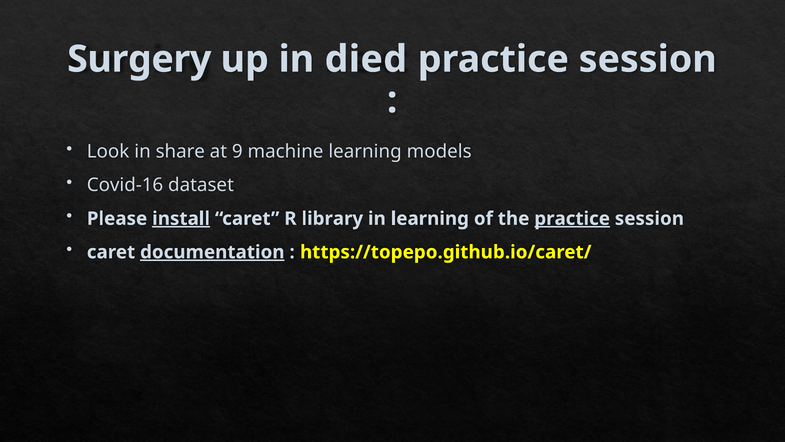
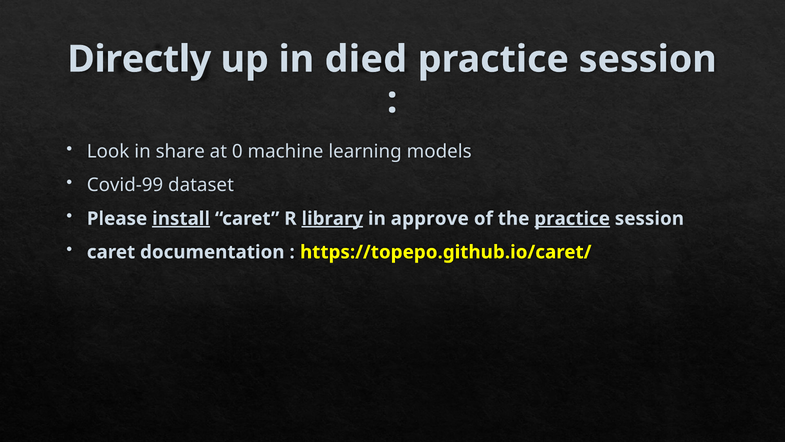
Surgery: Surgery -> Directly (139, 59)
9: 9 -> 0 (237, 151)
Covid-16: Covid-16 -> Covid-99 (125, 185)
library underline: none -> present (332, 218)
in learning: learning -> approve (430, 218)
documentation underline: present -> none (212, 252)
